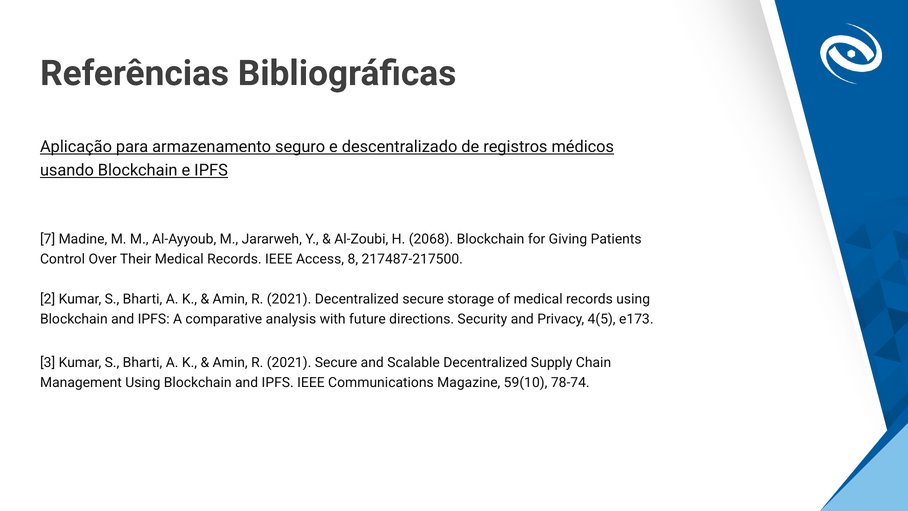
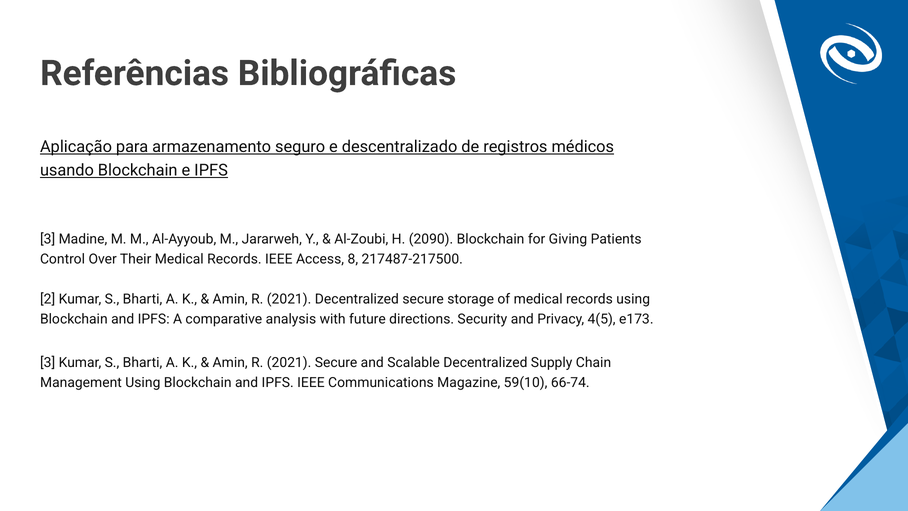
7: 7 -> 3 (48, 239)
2068: 2068 -> 2090 (431, 239)
78-74: 78-74 -> 66-74 (570, 382)
